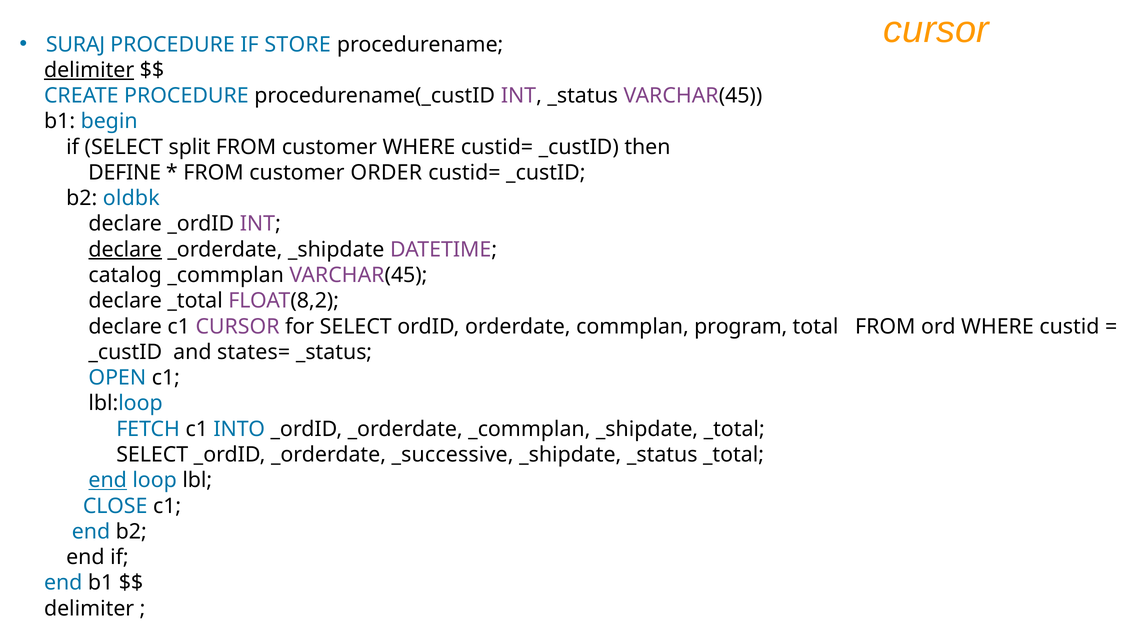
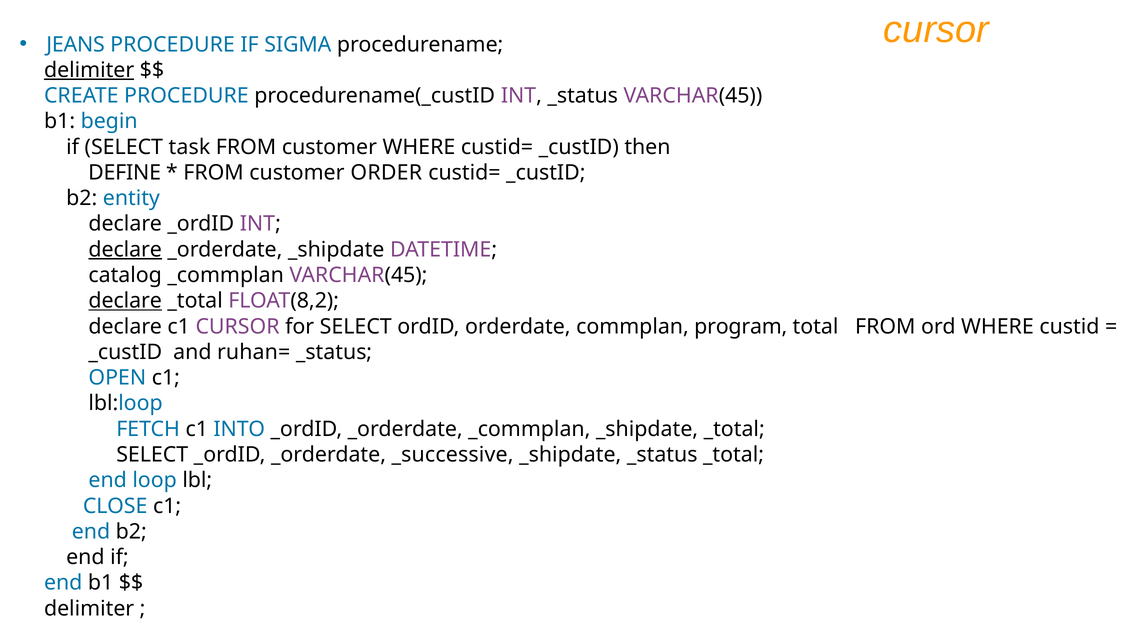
SURAJ: SURAJ -> JEANS (76, 44)
STORE: STORE -> SIGMA (298, 44)
split: split -> task (189, 147)
oldbk: oldbk -> entity (131, 198)
declare underline: none -> present (125, 301)
states=: states= -> ruhan= (254, 352)
end underline: present -> none (108, 481)
